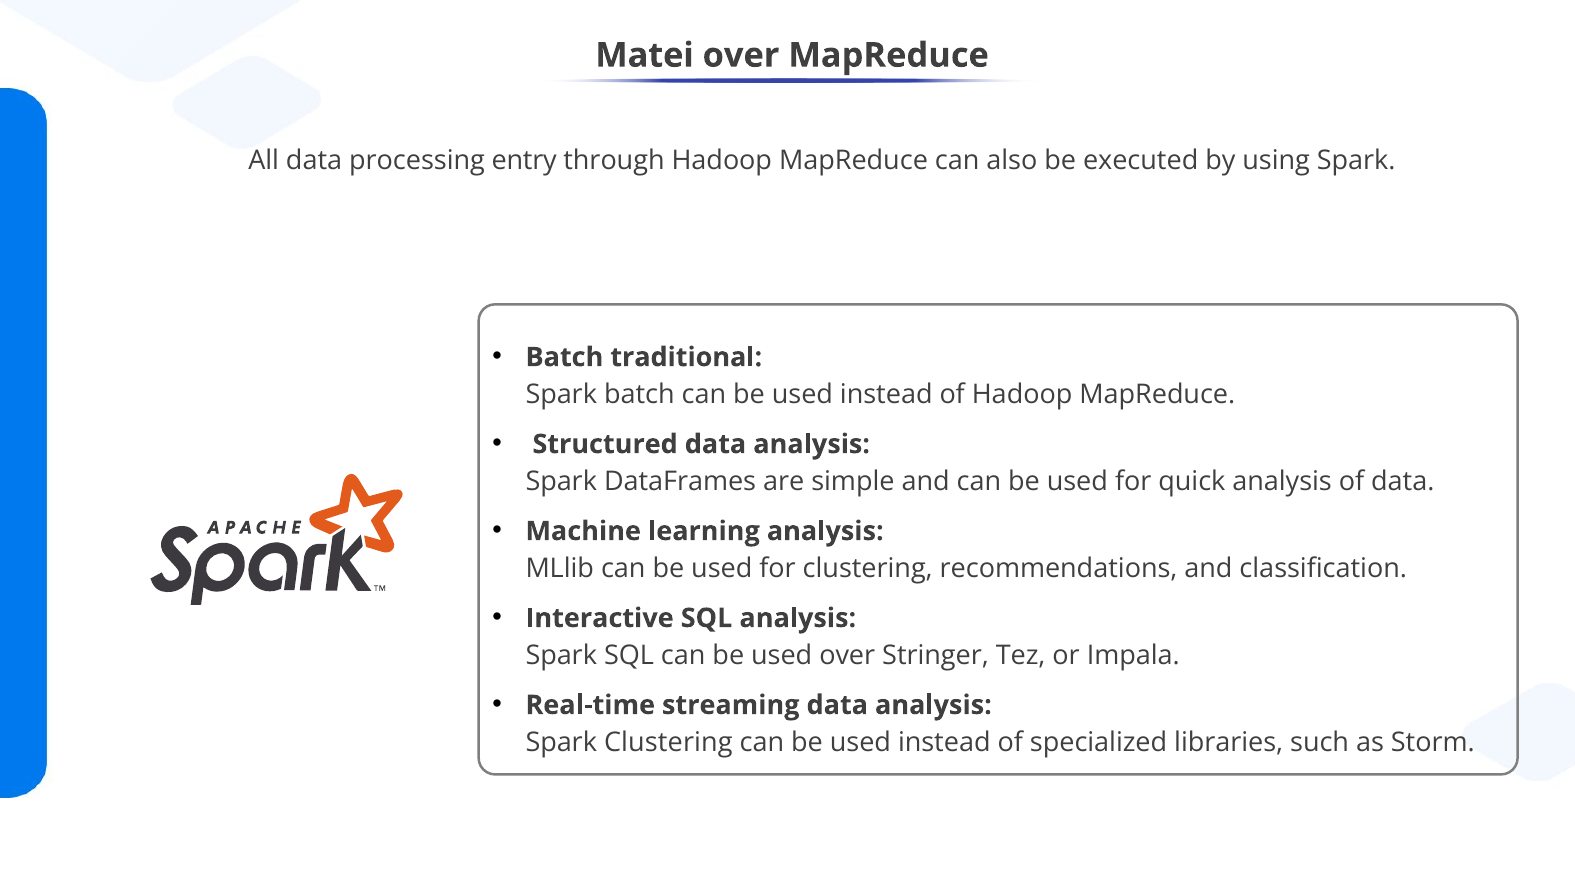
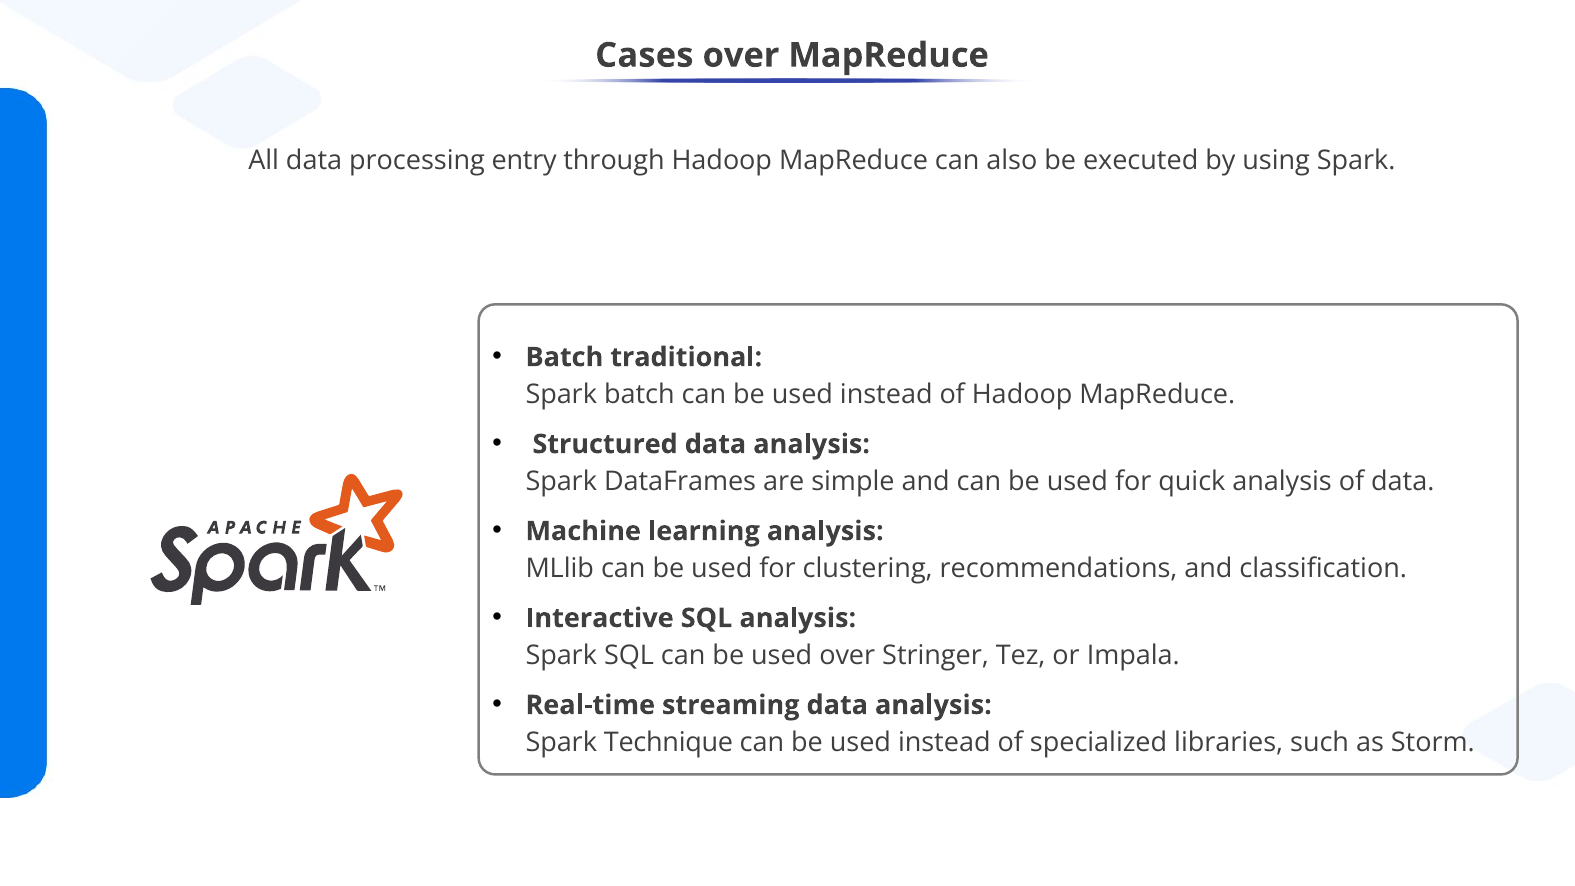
Matei: Matei -> Cases (644, 55)
Spark Clustering: Clustering -> Technique (669, 742)
